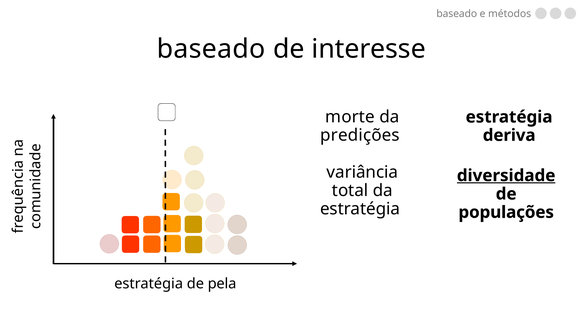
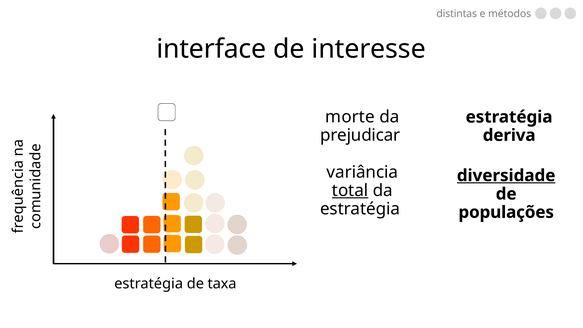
baseado: baseado -> distintas (457, 14)
baseado: baseado -> interface (211, 49)
predições: predições -> prejudicar (360, 135)
total underline: none -> present (350, 191)
pela: pela -> taxa (222, 284)
